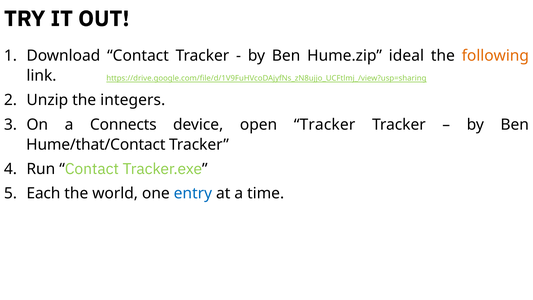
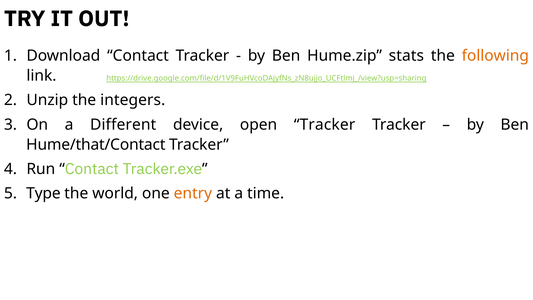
ideal: ideal -> stats (406, 56)
Connects: Connects -> Different (123, 125)
Each: Each -> Type (43, 193)
entry colour: blue -> orange (193, 193)
